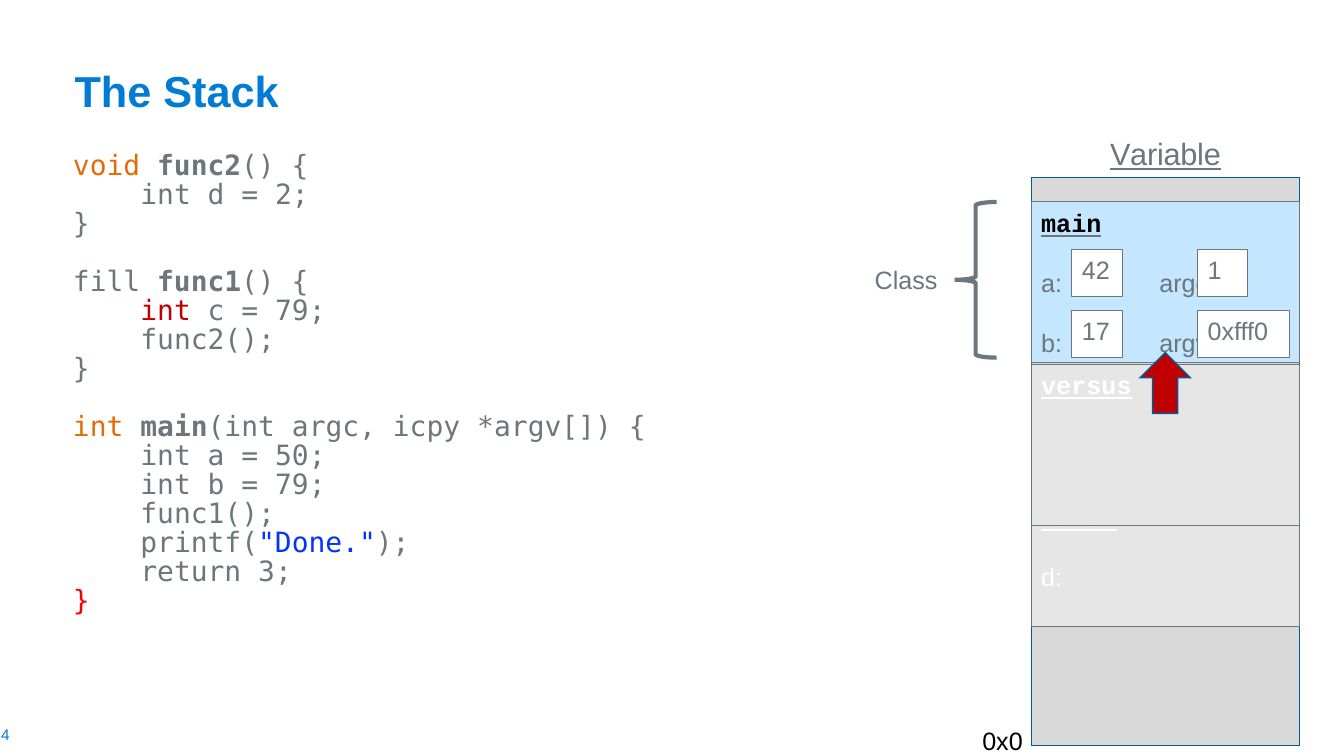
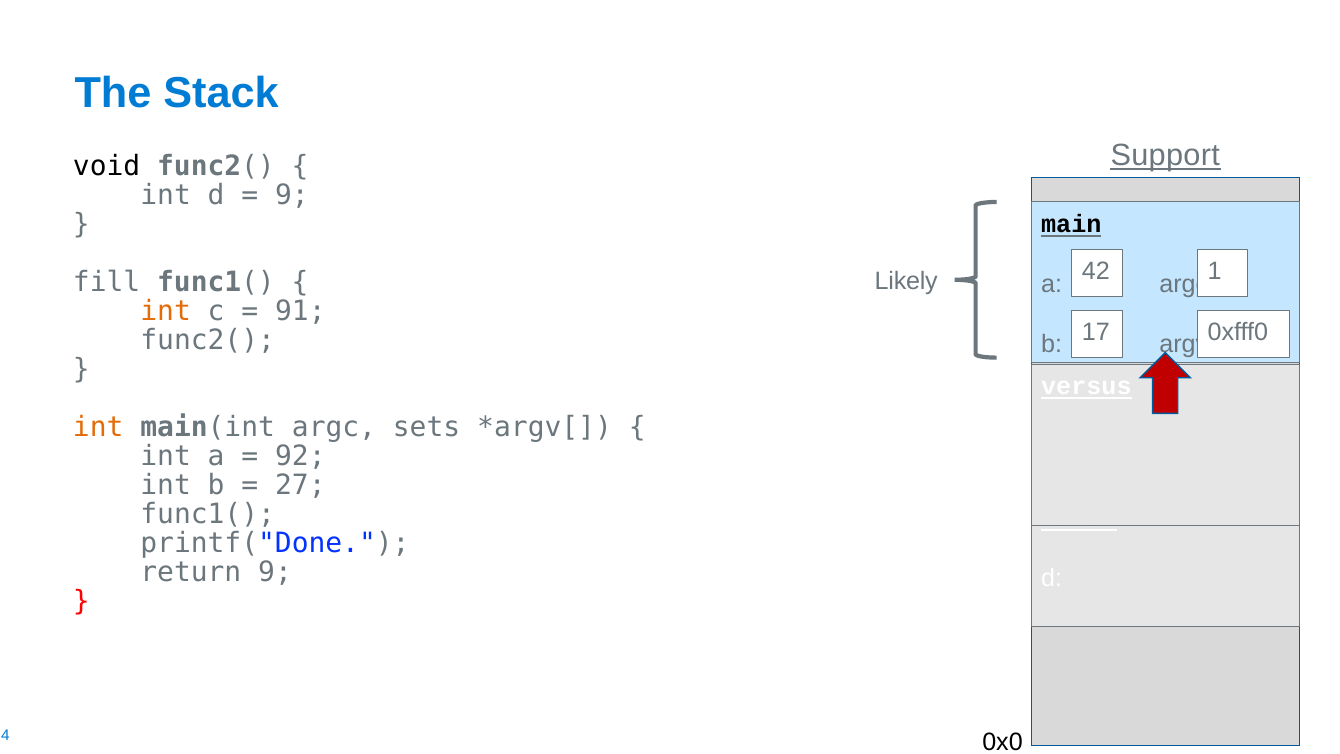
Variable: Variable -> Support (1165, 155)
void colour: orange -> black (107, 166)
2: 2 -> 9 (292, 195)
Class: Class -> Likely (906, 281)
int colour: red -> orange (166, 311)
79: 79 -> 91 (300, 311)
icpy: icpy -> sets (427, 427)
50: 50 -> 92 (300, 456)
79: 79 -> 27 (300, 485)
return 3: 3 -> 9 (275, 572)
